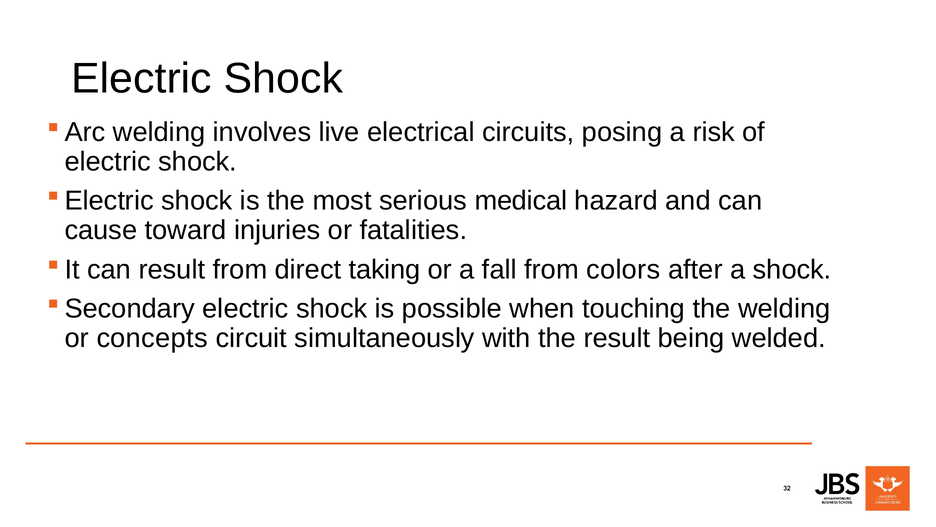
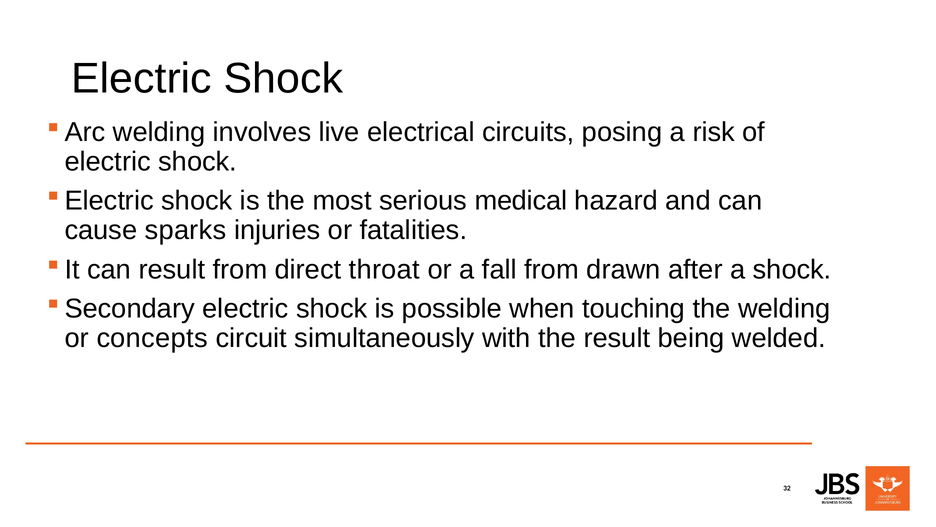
toward: toward -> sparks (186, 230)
taking: taking -> throat (384, 269)
colors: colors -> drawn (623, 269)
